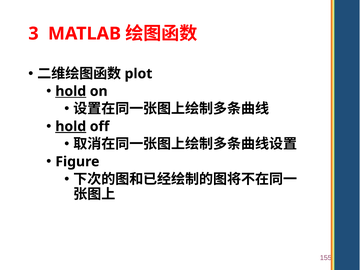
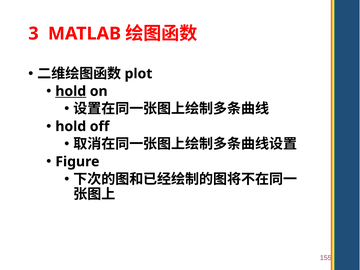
hold underline: present -> none (71, 126)
